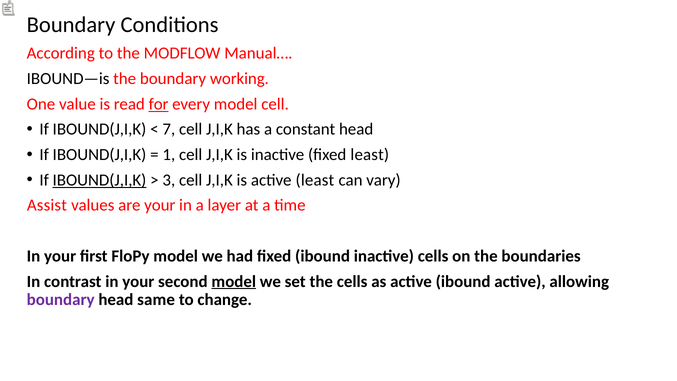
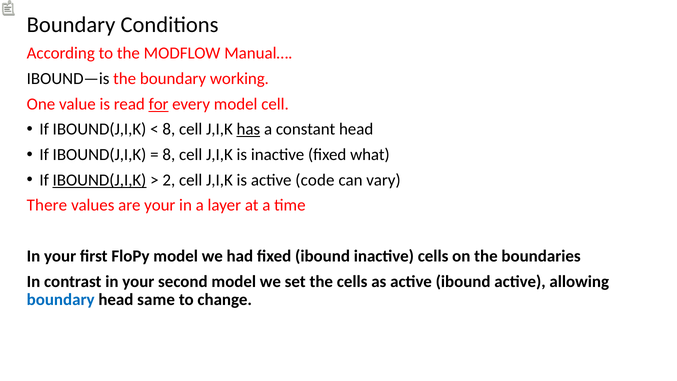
7: 7 -> 8 (169, 129)
has underline: none -> present (248, 129)
1: 1 -> 8 (169, 155)
fixed least: least -> what (370, 155)
3: 3 -> 2 (169, 180)
active least: least -> code (315, 180)
Assist: Assist -> There (47, 205)
model underline: present -> none (234, 281)
boundary colour: purple -> blue (61, 300)
